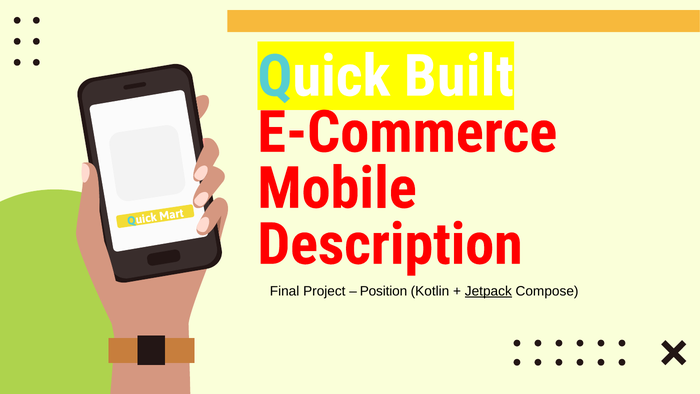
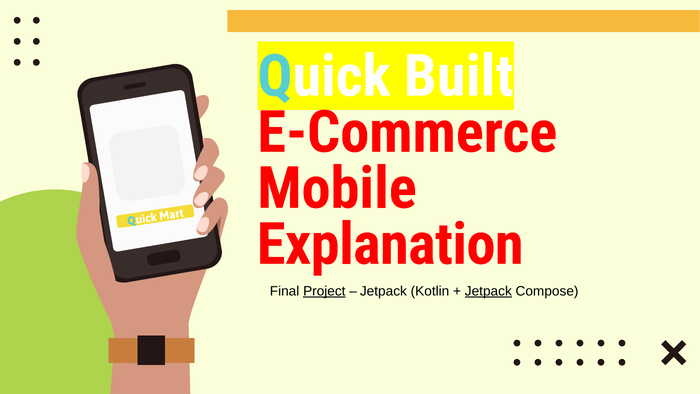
Description: Description -> Explanation (390, 244)
Project underline: none -> present (324, 291)
Position: Position -> Jetpack (383, 291)
